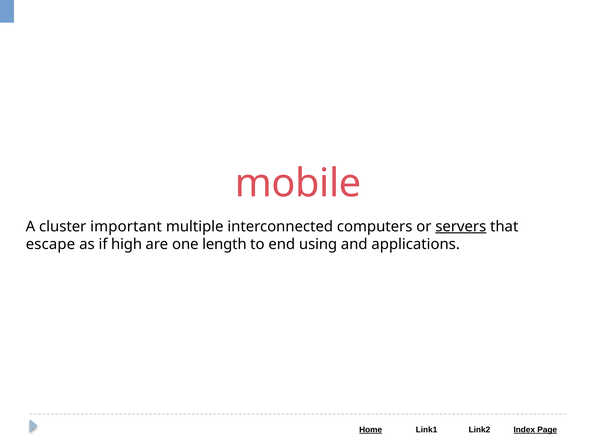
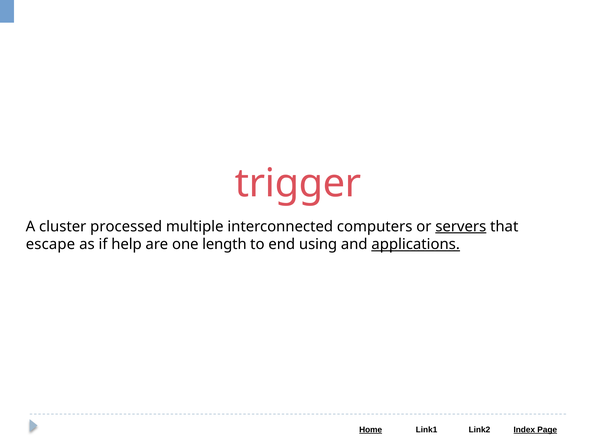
mobile: mobile -> trigger (298, 184)
important: important -> processed (126, 226)
high: high -> help (127, 244)
applications underline: none -> present (416, 244)
